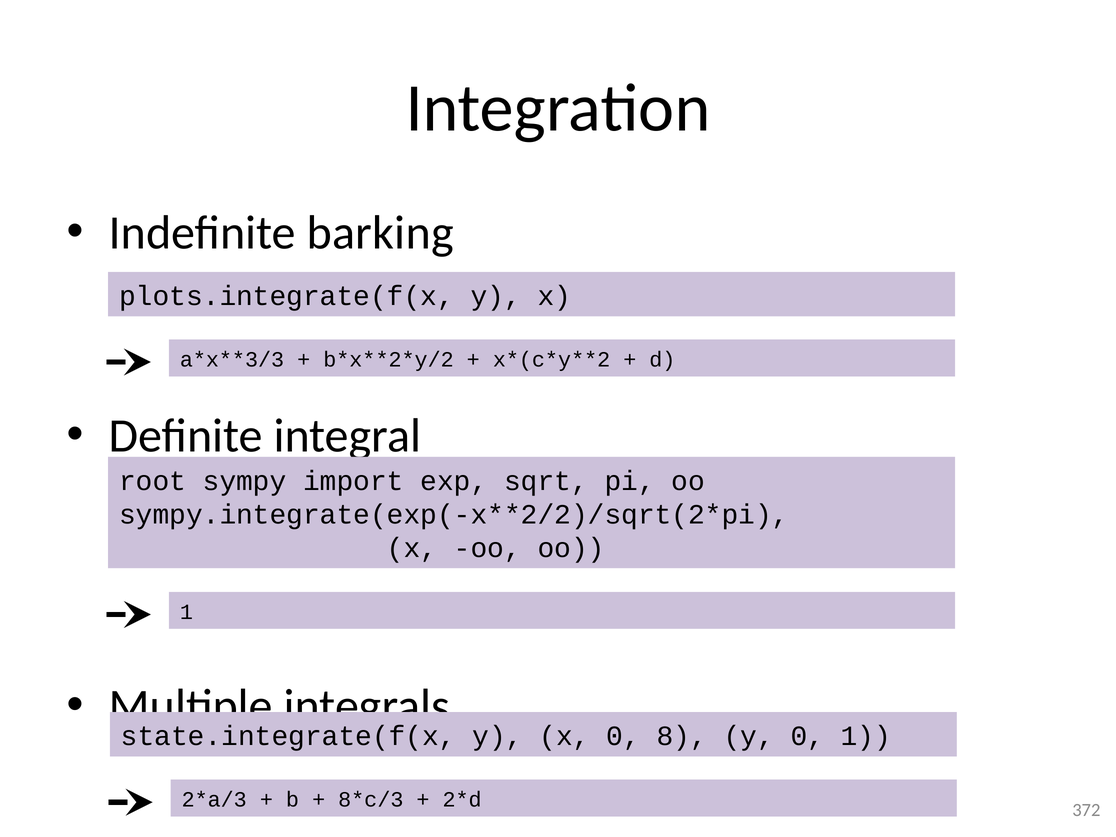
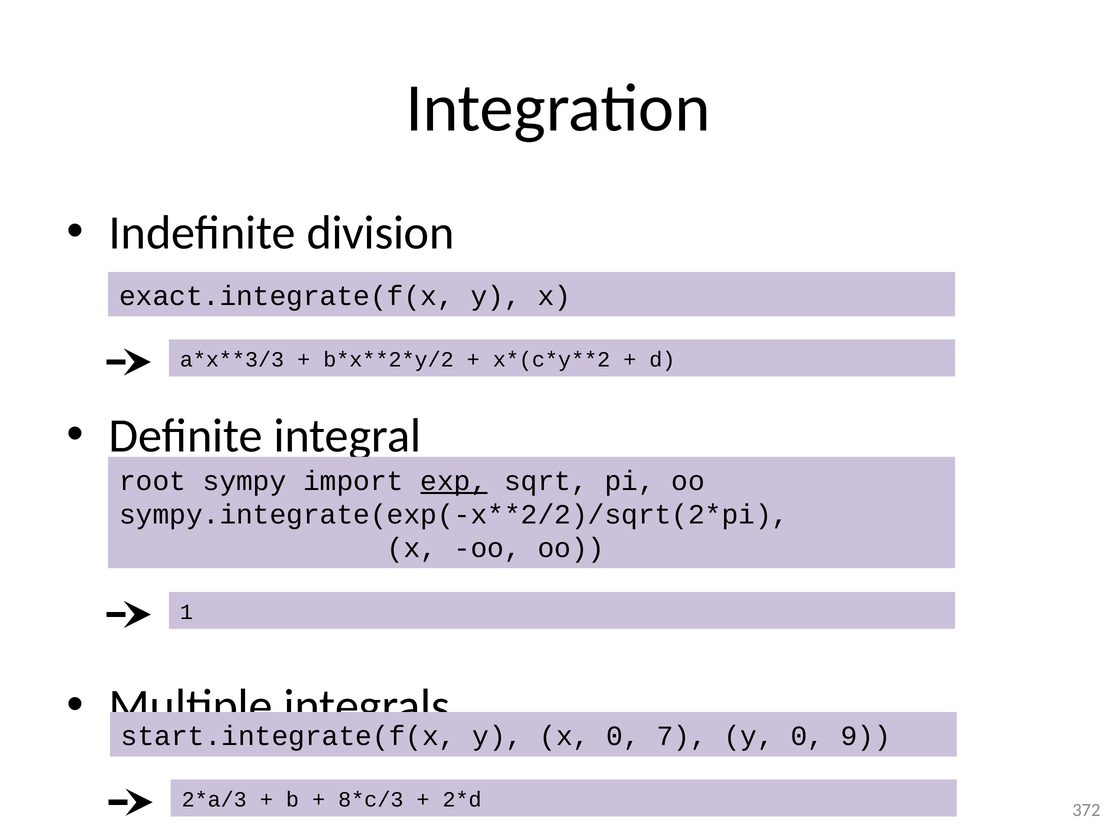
barking: barking -> division (380, 233)
plots.integrate(f(x: plots.integrate(f(x -> exact.integrate(f(x (286, 296)
exp underline: none -> present (454, 481)
state.integrate(f(x: state.integrate(f(x -> start.integrate(f(x (288, 736)
8: 8 -> 7 (682, 736)
0 1: 1 -> 9 (866, 736)
